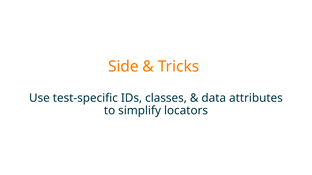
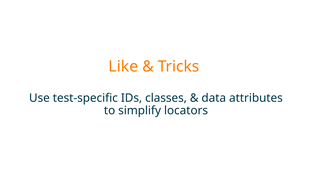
Side: Side -> Like (123, 67)
